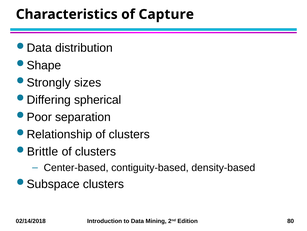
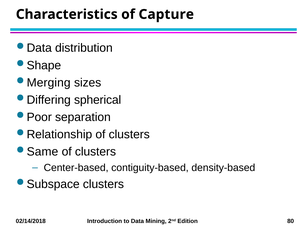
Strongly: Strongly -> Merging (49, 82)
Brittle: Brittle -> Same (42, 151)
